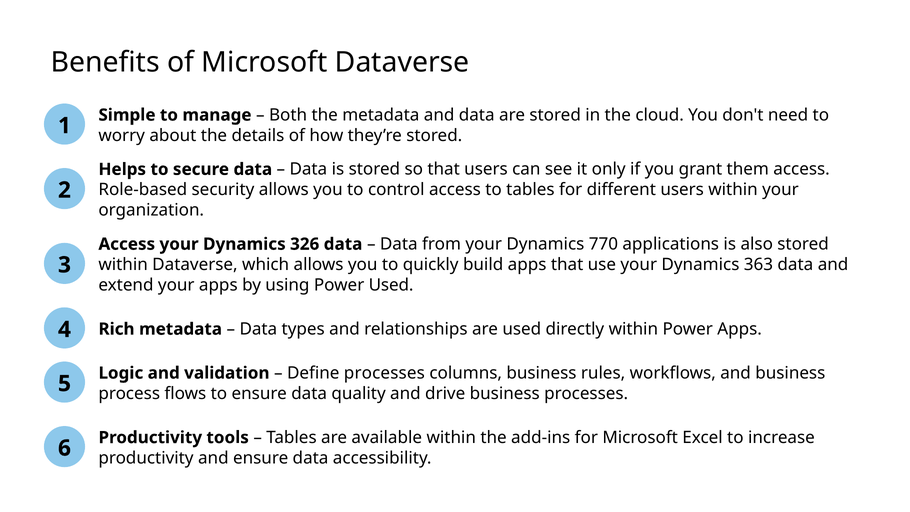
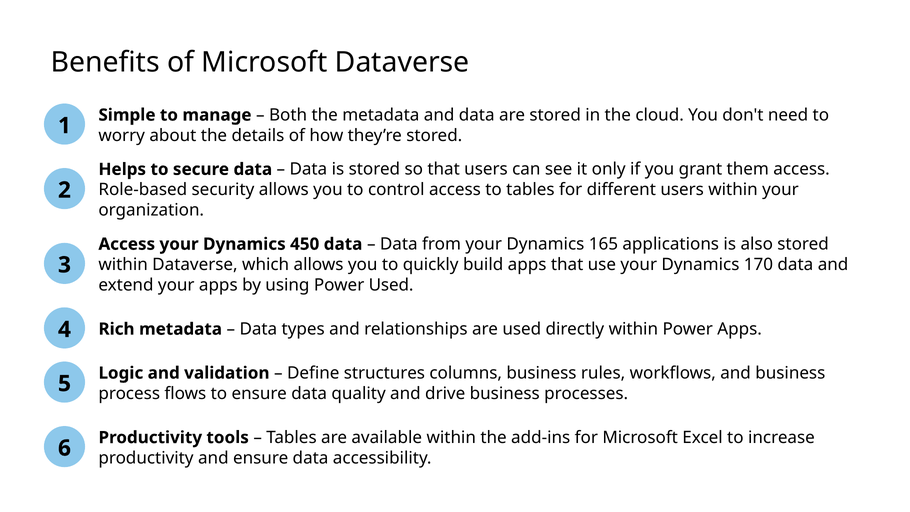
326: 326 -> 450 (305, 244)
770: 770 -> 165 (603, 244)
363: 363 -> 170 (758, 265)
Define processes: processes -> structures (384, 373)
